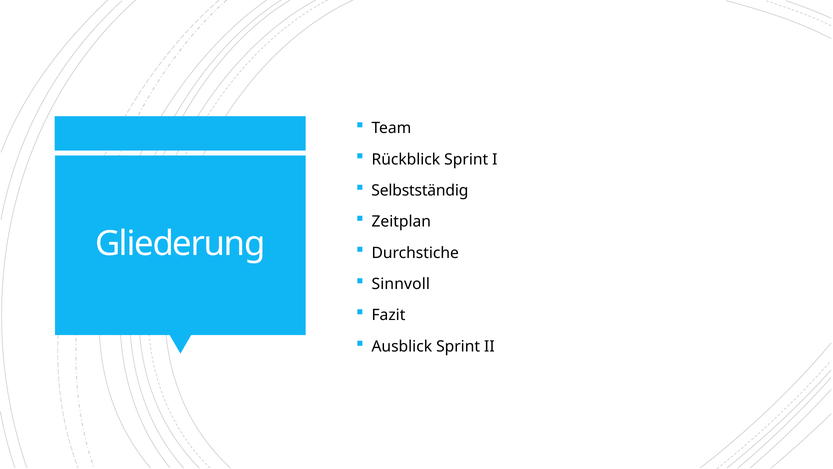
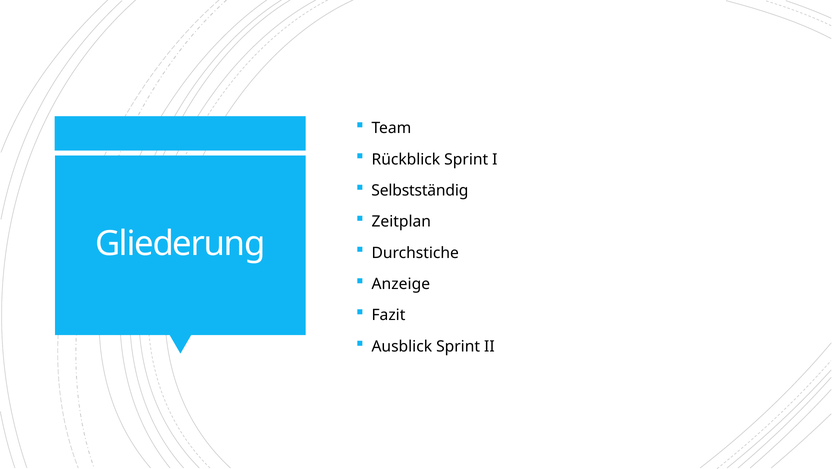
Sinnvoll: Sinnvoll -> Anzeige (401, 284)
